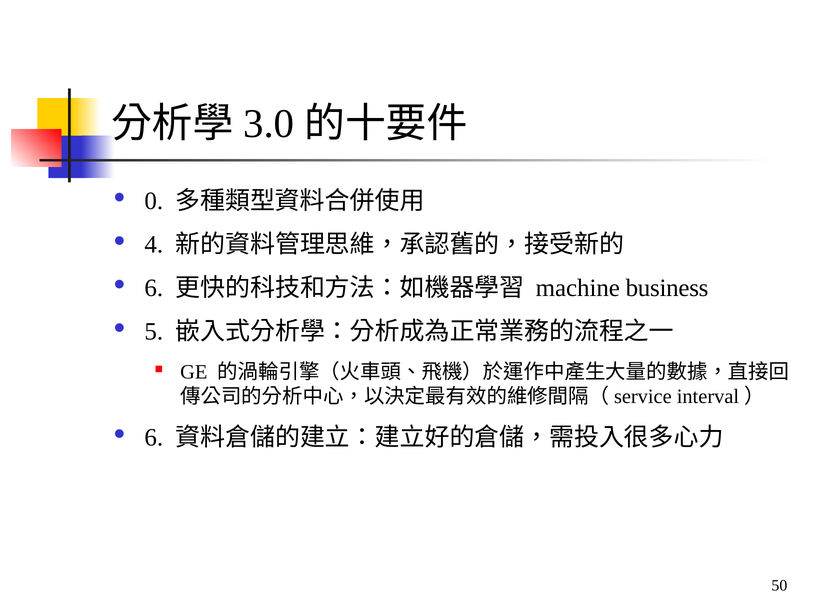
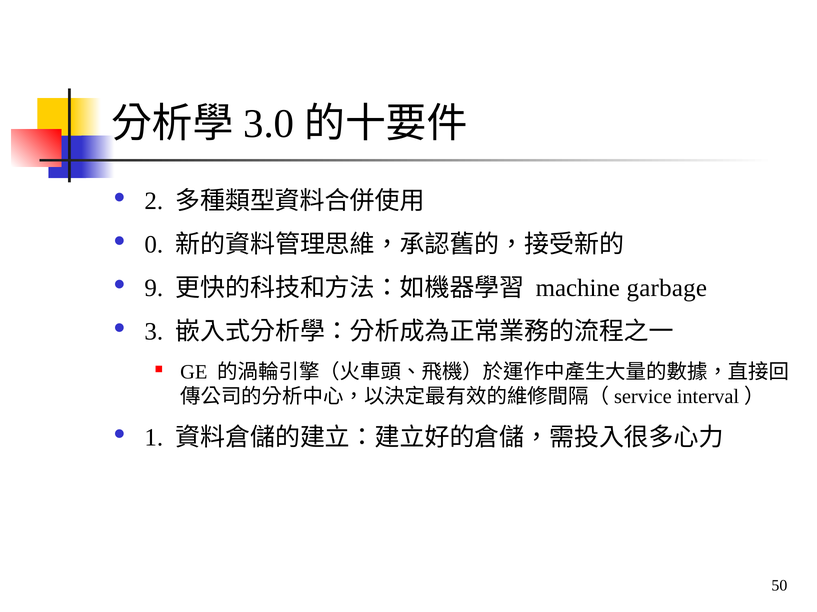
0: 0 -> 2 (154, 201)
4: 4 -> 0 (154, 245)
6: 6 -> 9 (154, 288)
business: business -> garbage (667, 288)
5: 5 -> 3 (154, 332)
6: 6 -> 1 (154, 438)
